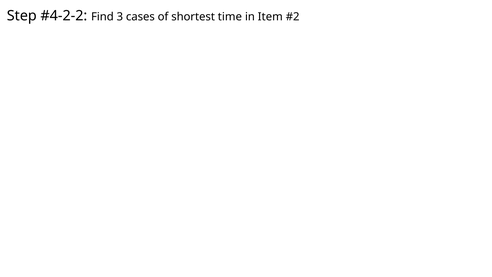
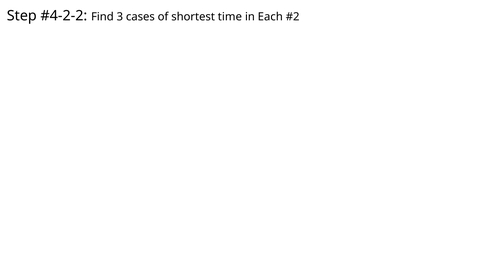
Item: Item -> Each (270, 17)
